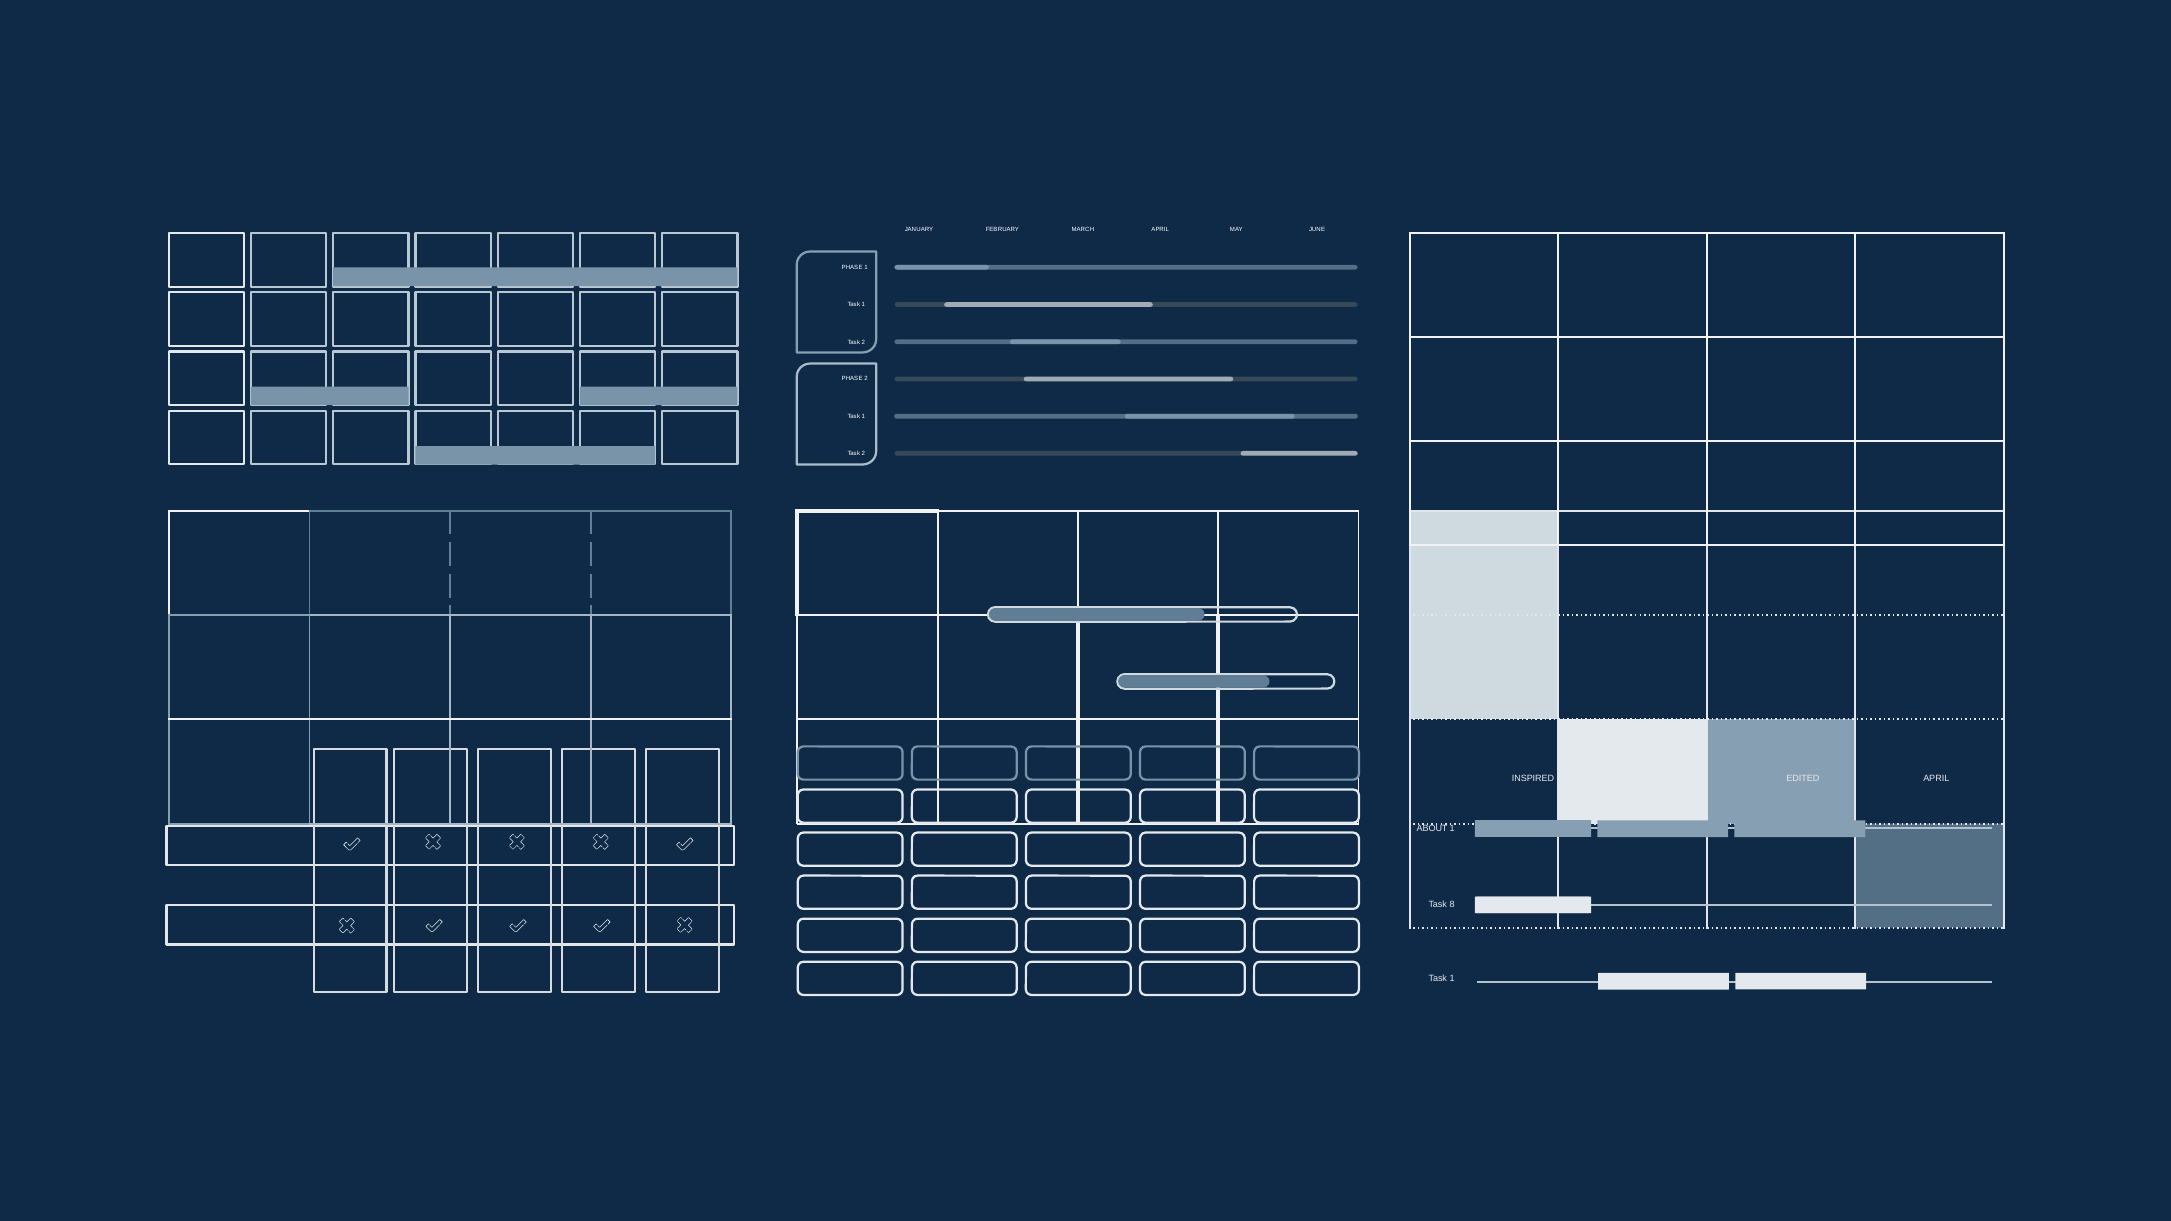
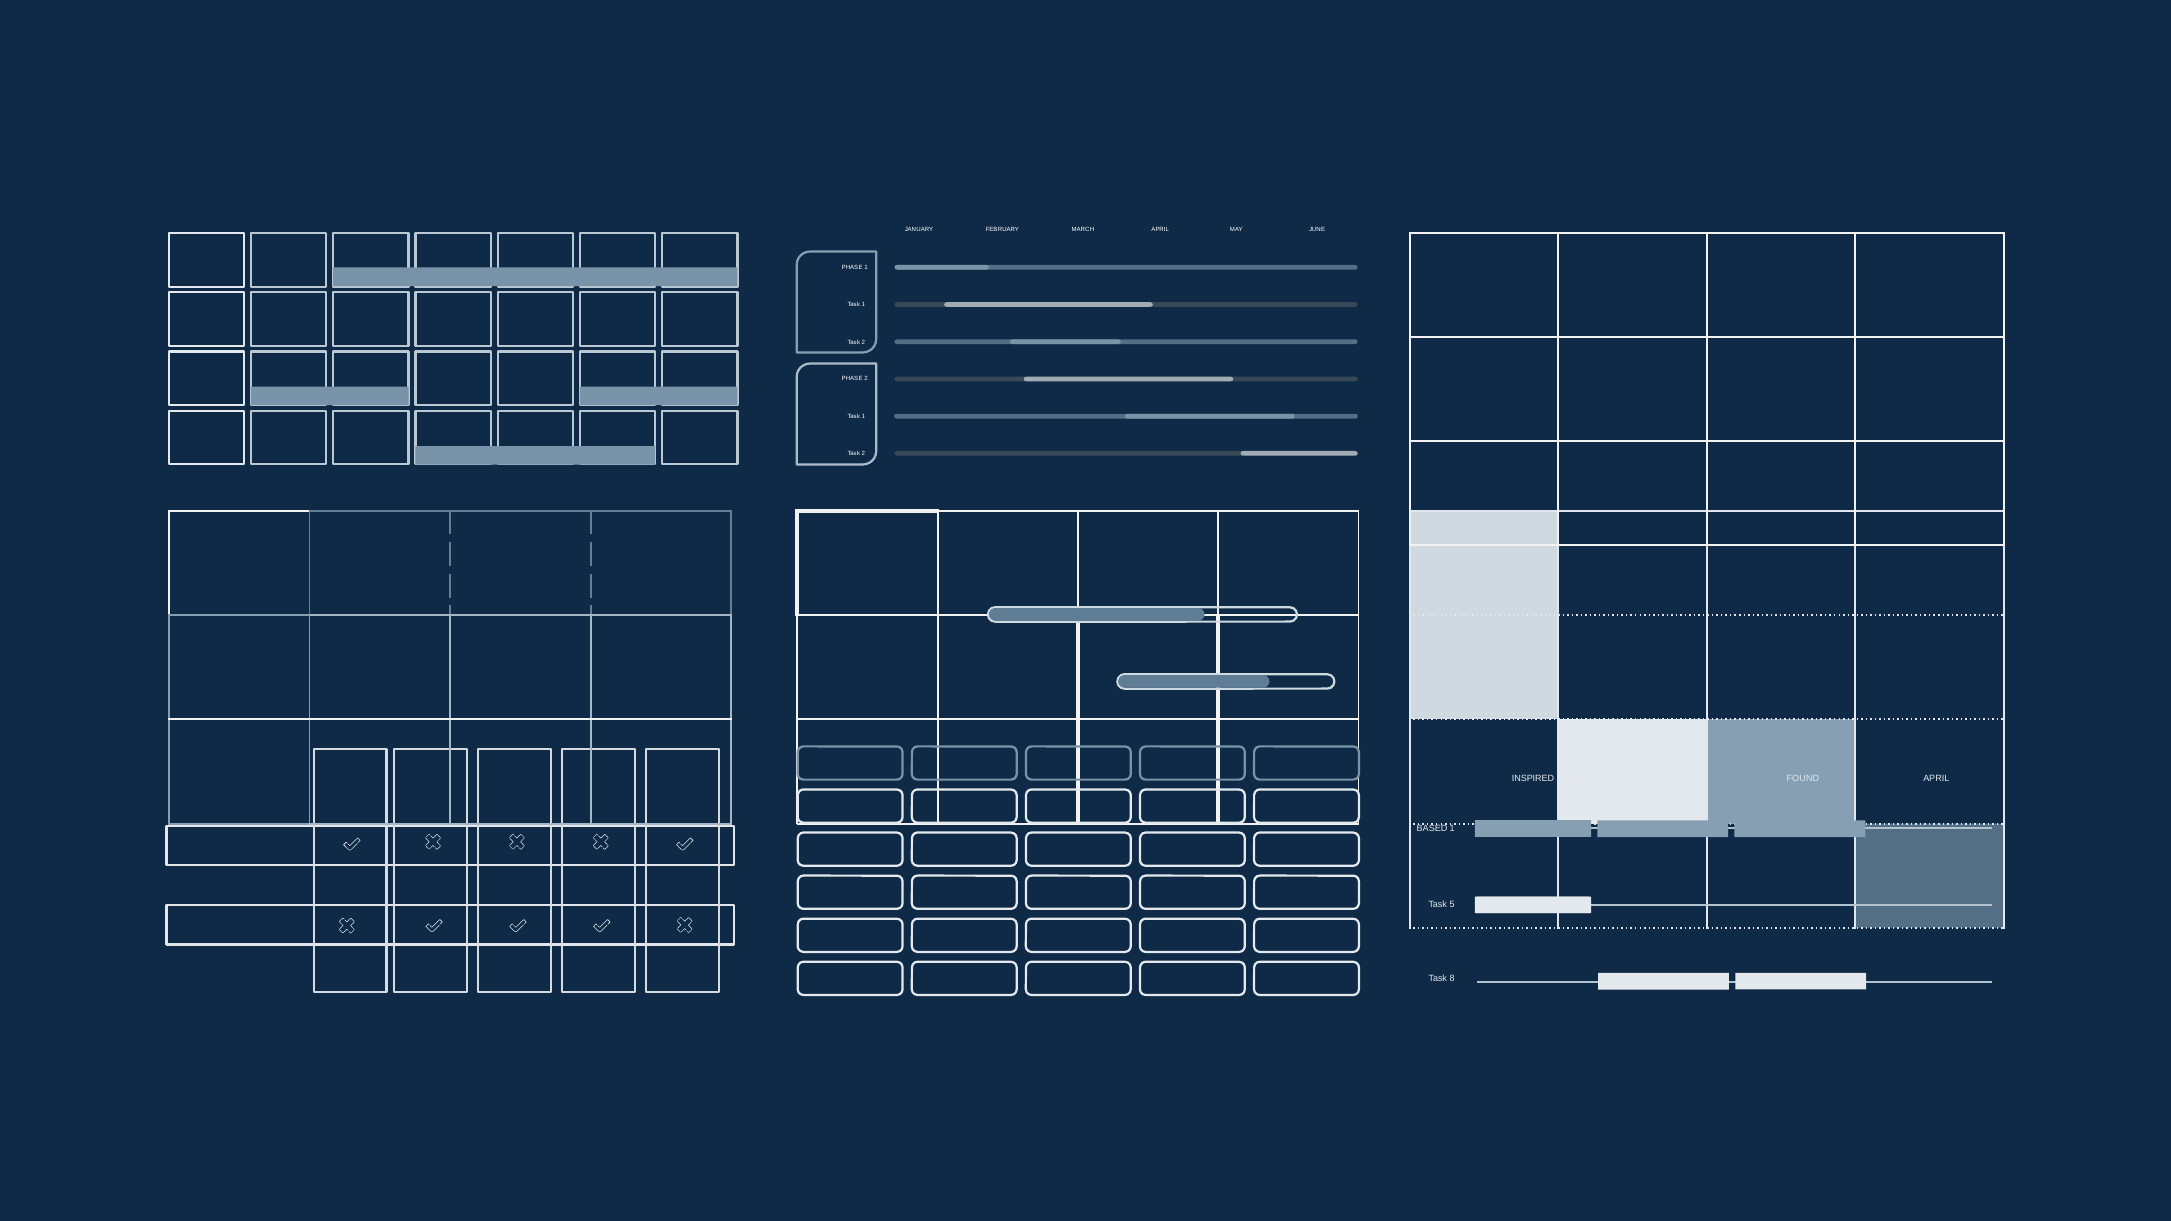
EDITED: EDITED -> FOUND (1803, 779)
ABOUT: ABOUT -> BASED (1432, 829)
8: 8 -> 5 (1452, 904)
1: 1 -> 8 (1452, 979)
